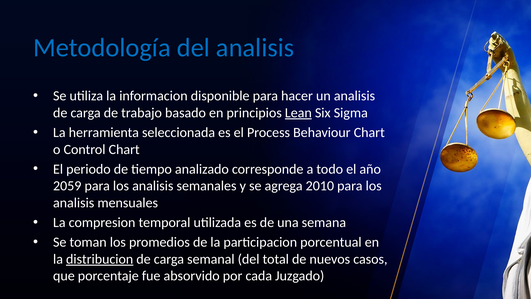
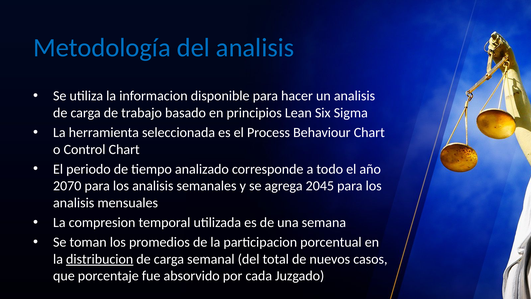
Lean underline: present -> none (298, 113)
2059: 2059 -> 2070 (67, 186)
2010: 2010 -> 2045 (320, 186)
